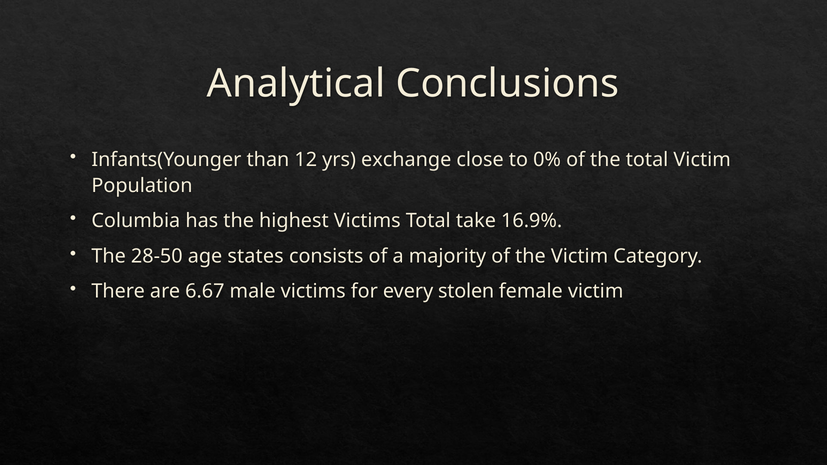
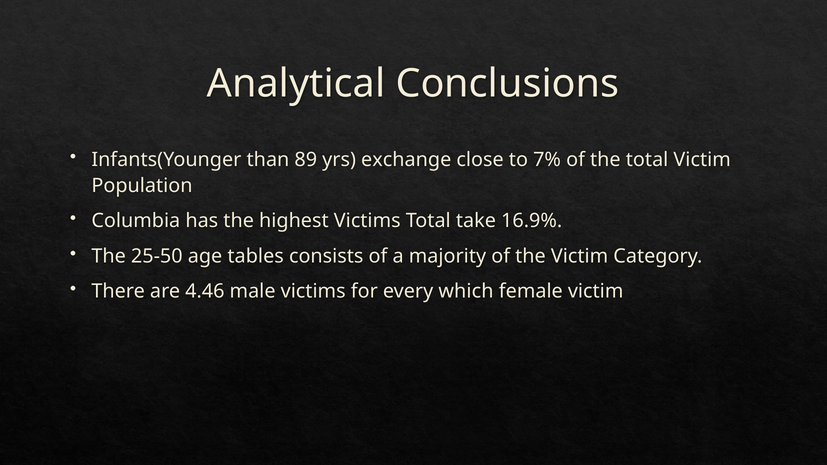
12: 12 -> 89 (306, 160)
0%: 0% -> 7% (547, 160)
28-50: 28-50 -> 25-50 (157, 256)
states: states -> tables (256, 256)
6.67: 6.67 -> 4.46 (205, 291)
stolen: stolen -> which (466, 291)
